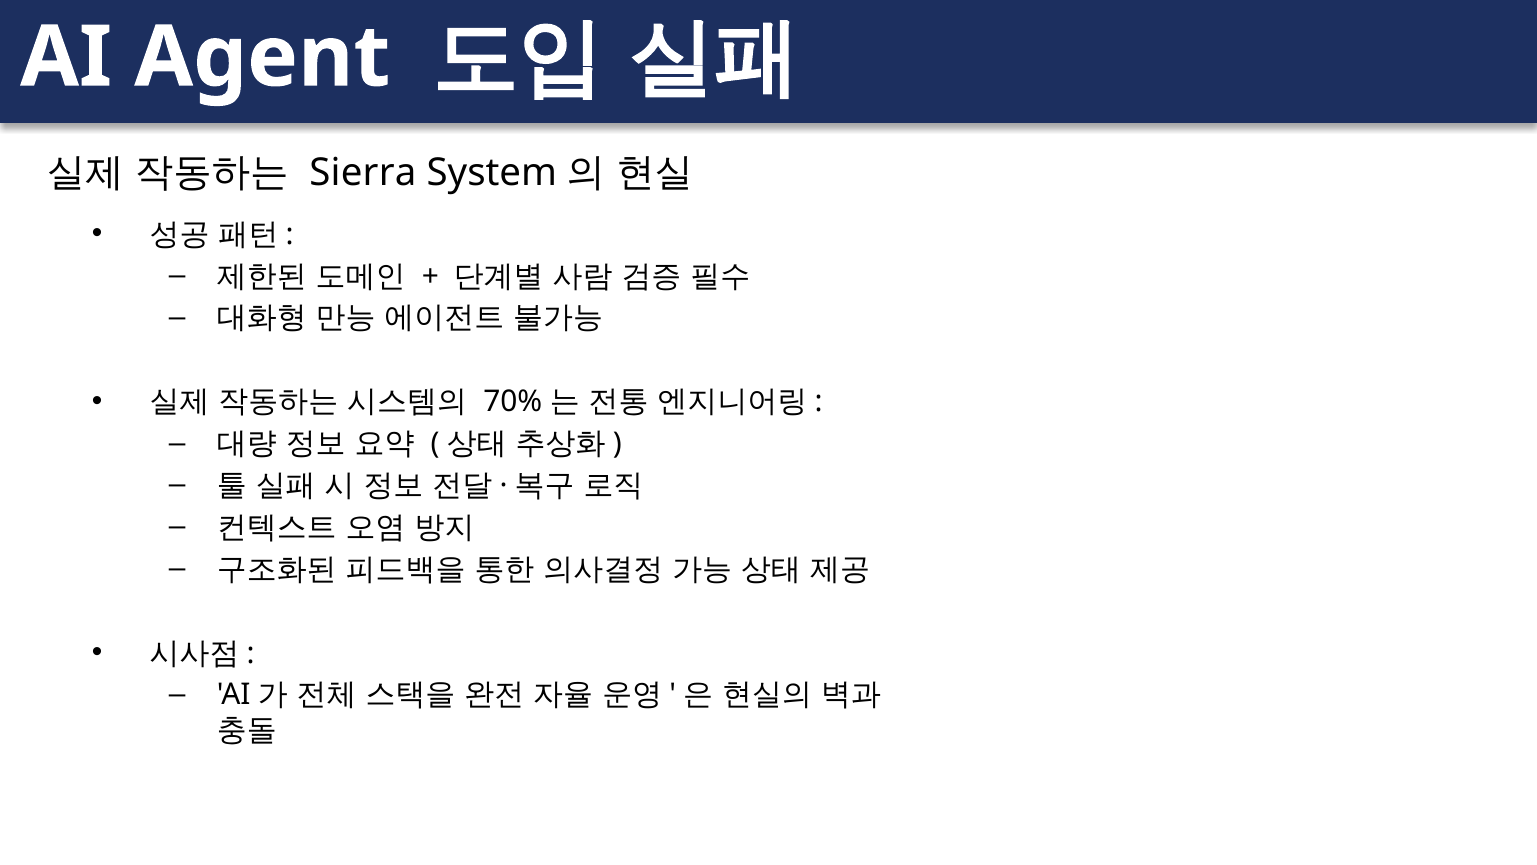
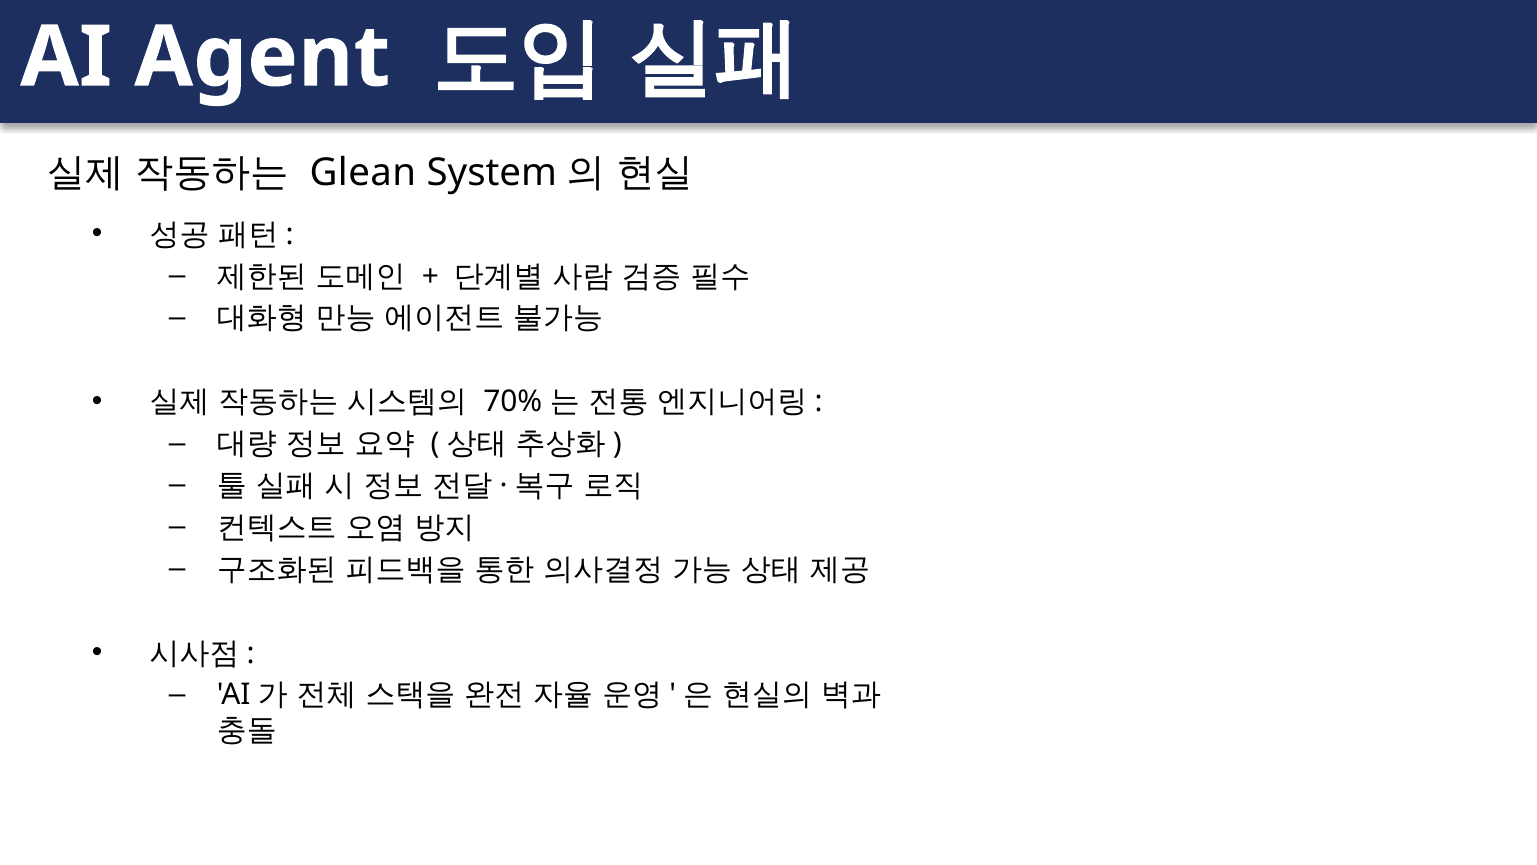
Sierra: Sierra -> Glean (363, 173)
